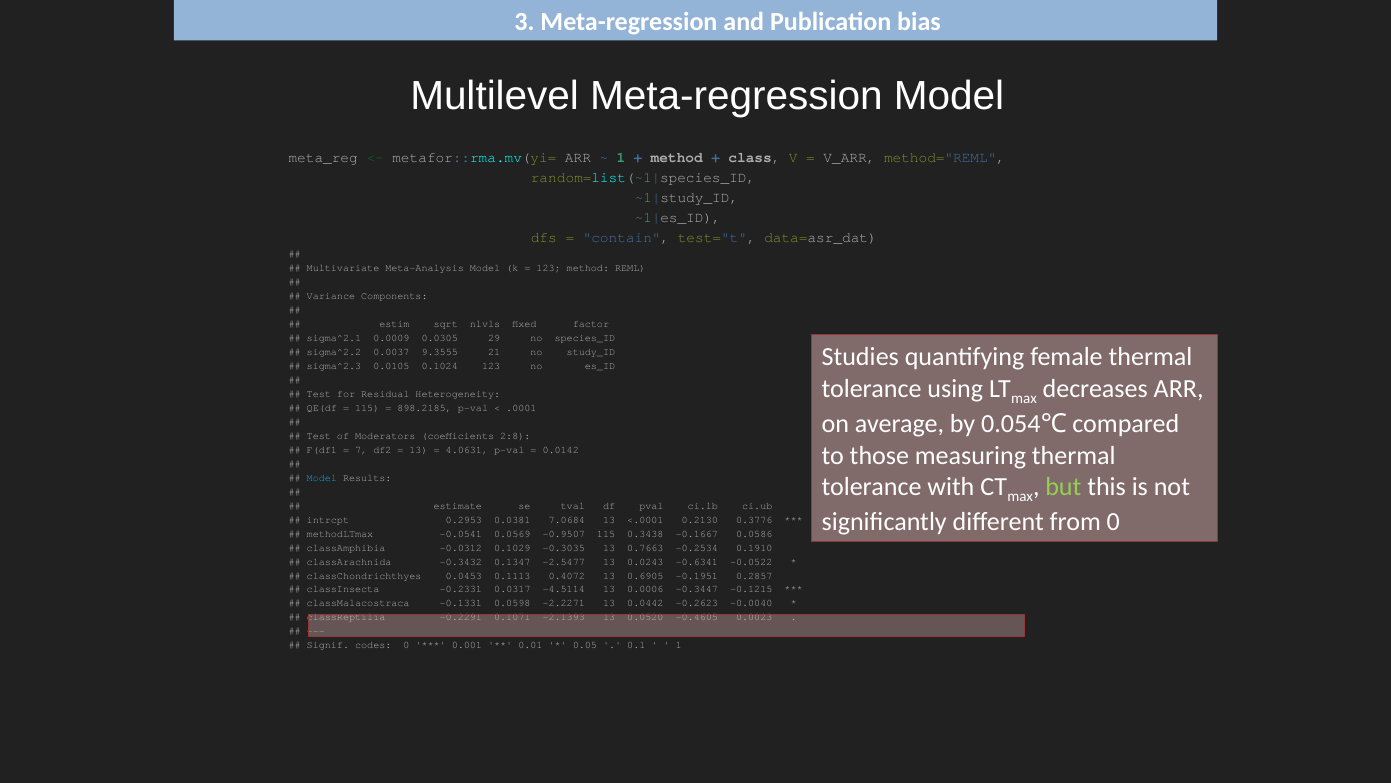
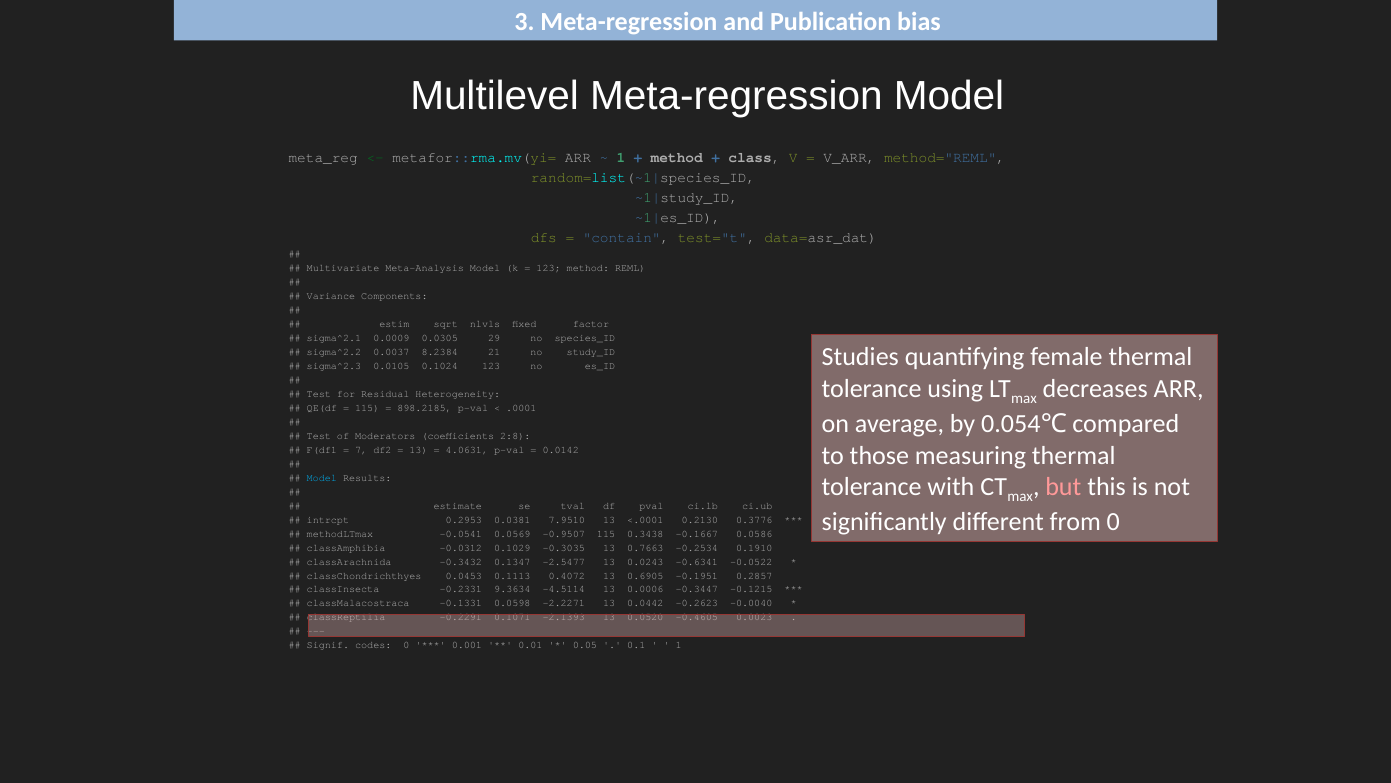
9.3555: 9.3555 -> 8.2384 (440, 352)
but colour: light green -> pink (1063, 486)
7.0684: 7.0684 -> 7.9510 (567, 519)
0.0317: 0.0317 -> 9.3634 (512, 589)
